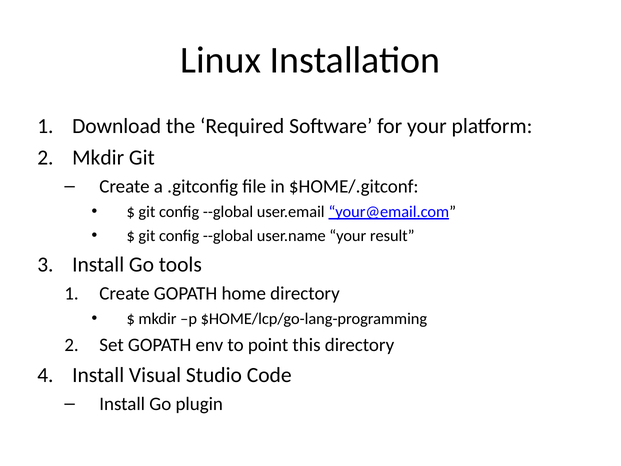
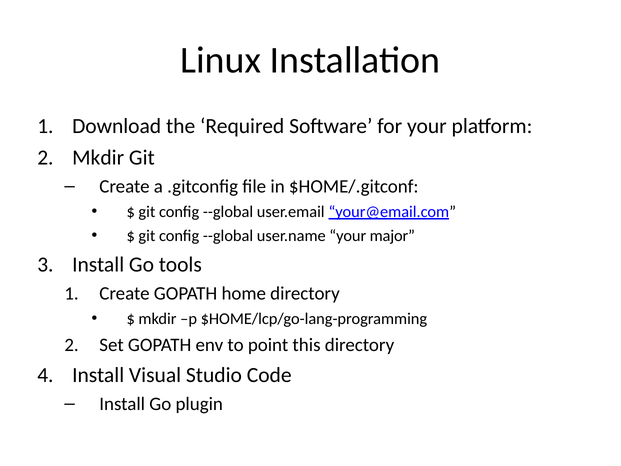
result: result -> major (392, 236)
